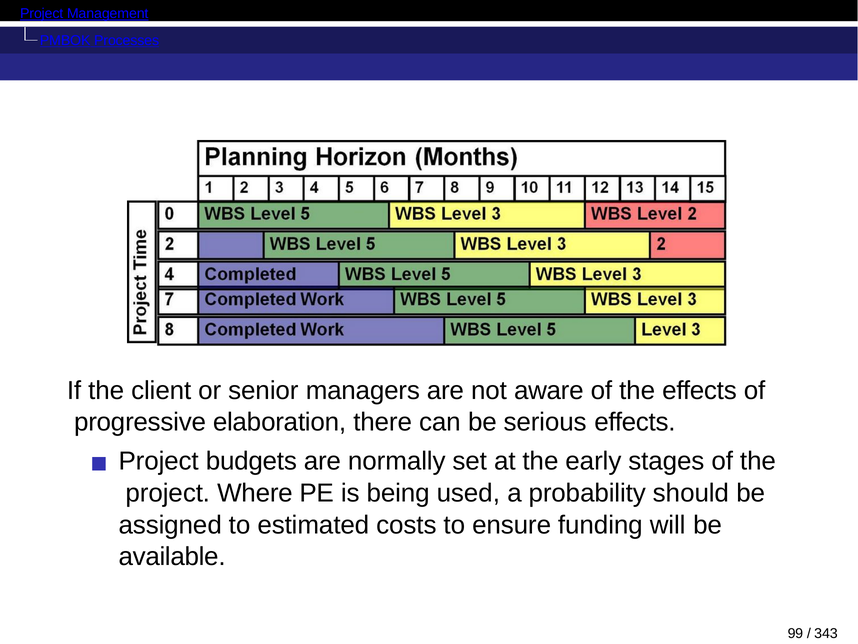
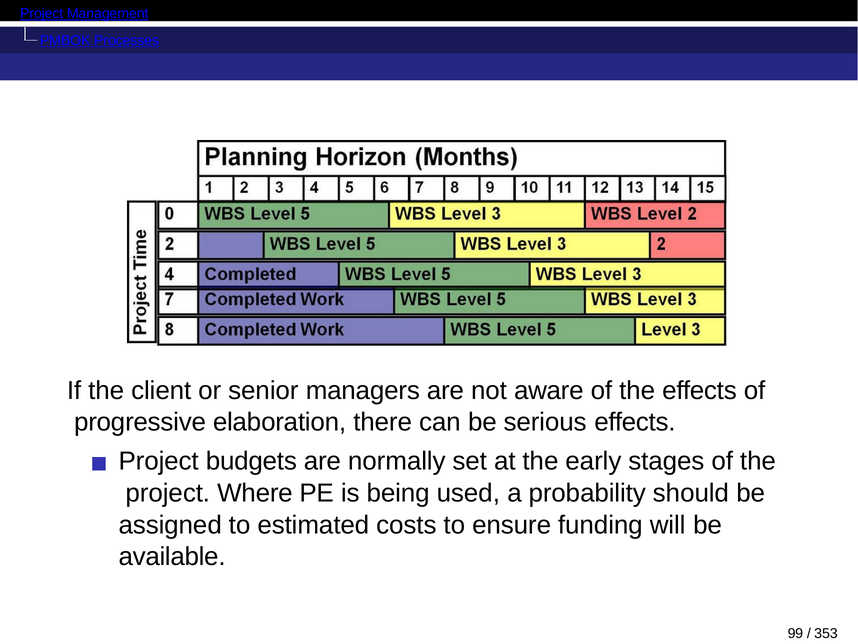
343: 343 -> 353 (826, 634)
